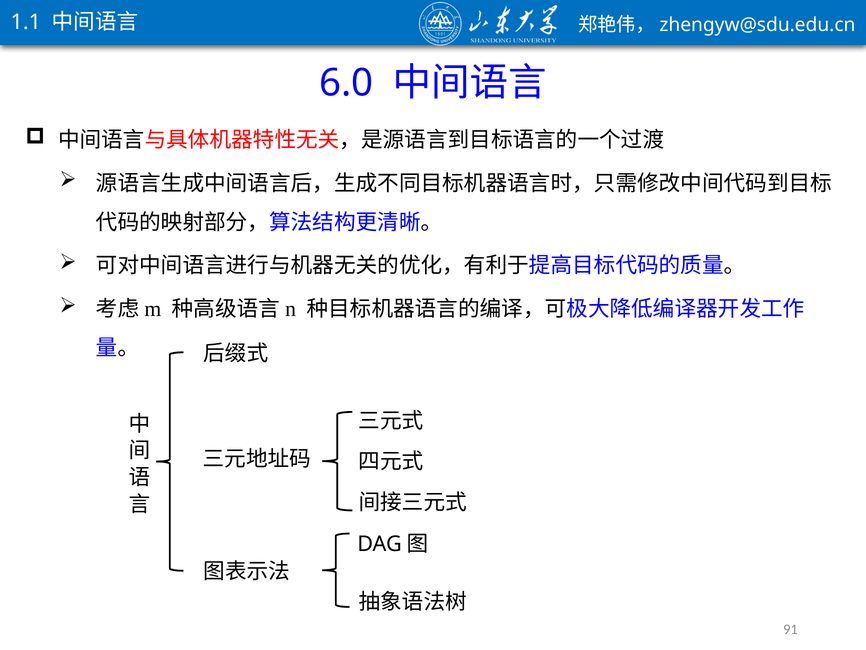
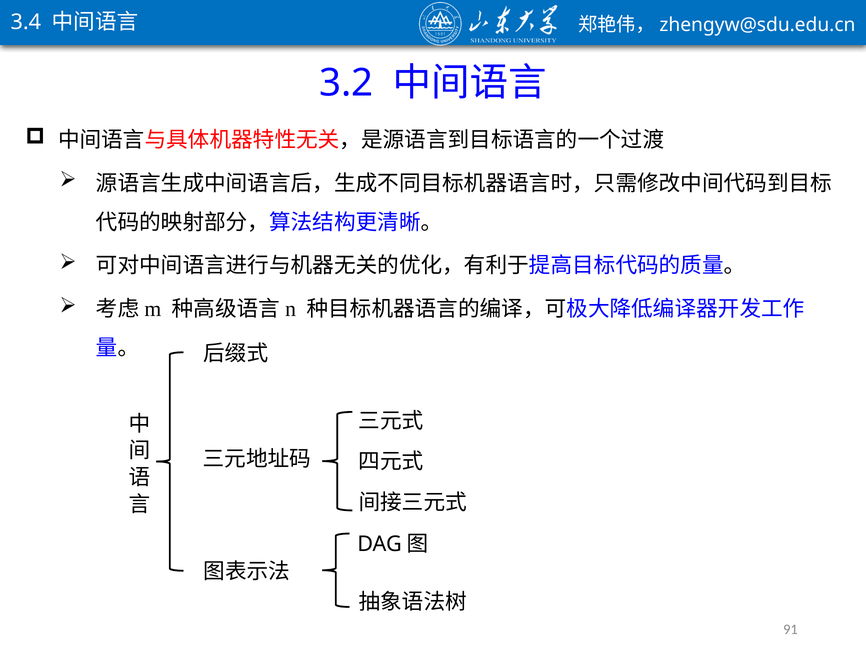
1.1: 1.1 -> 3.4 (26, 22)
6.0: 6.0 -> 3.2 (346, 83)
